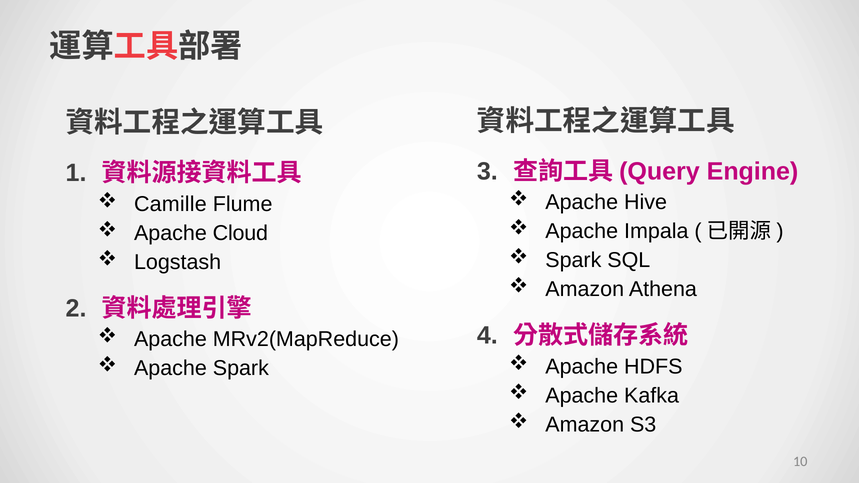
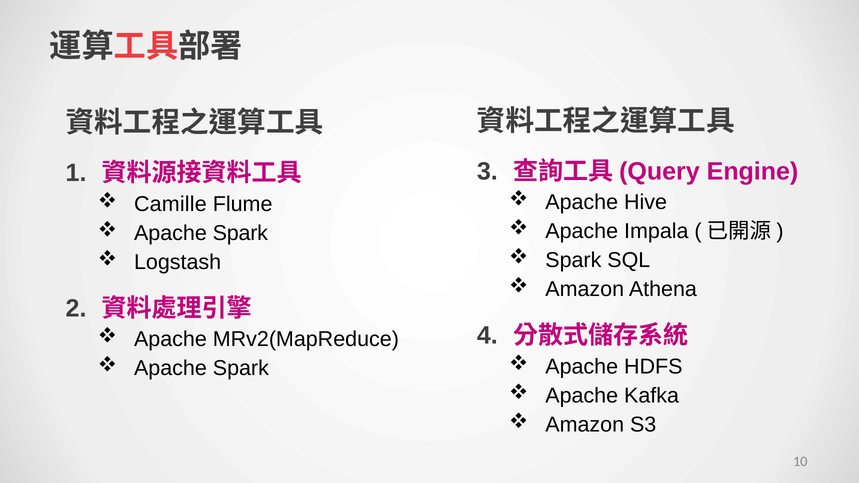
Cloud: Cloud -> Spark (240, 233)
